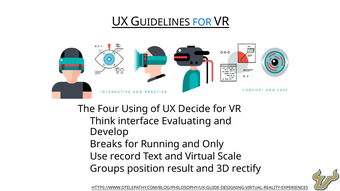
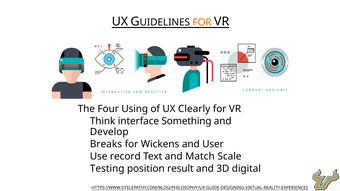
FOR colour: blue -> orange (202, 23)
Decide: Decide -> Clearly (194, 109)
Evaluating: Evaluating -> Something (186, 121)
Running: Running -> Wickens (160, 144)
Only: Only -> User (213, 144)
Virtual: Virtual -> Match (200, 157)
Groups: Groups -> Testing (107, 169)
rectify: rectify -> digital (246, 169)
